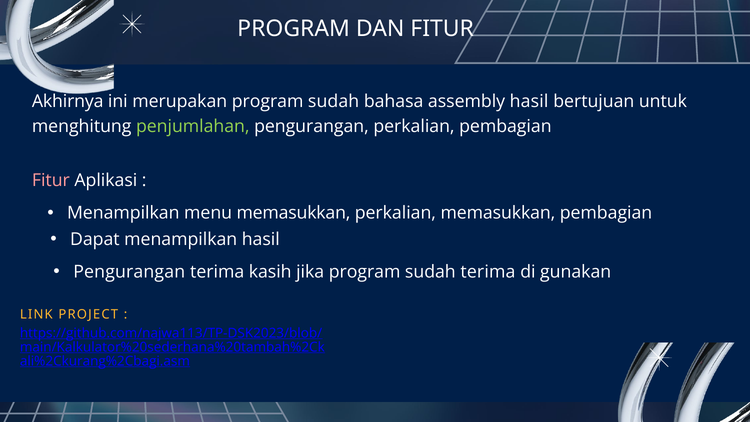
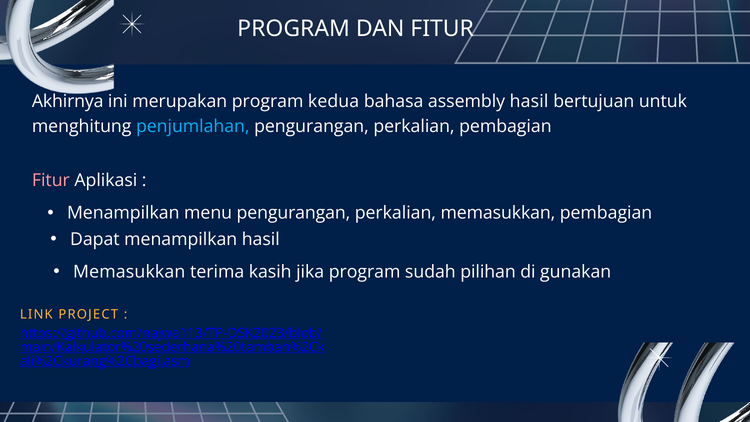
merupakan program sudah: sudah -> kedua (334, 101)
penjumlahan colour: light green -> light blue (193, 126)
menu memasukkan: memasukkan -> pengurangan (293, 213)
Pengurangan: Pengurangan -> Memasukkan (129, 272)
sudah terima: terima -> pilihan (488, 272)
